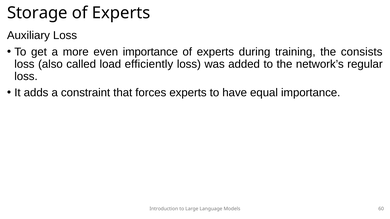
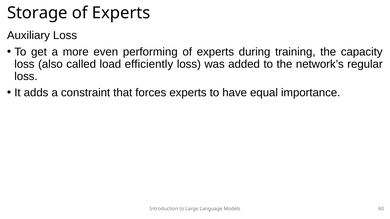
even importance: importance -> performing (150, 52)
consists: consists -> capacity (362, 52)
